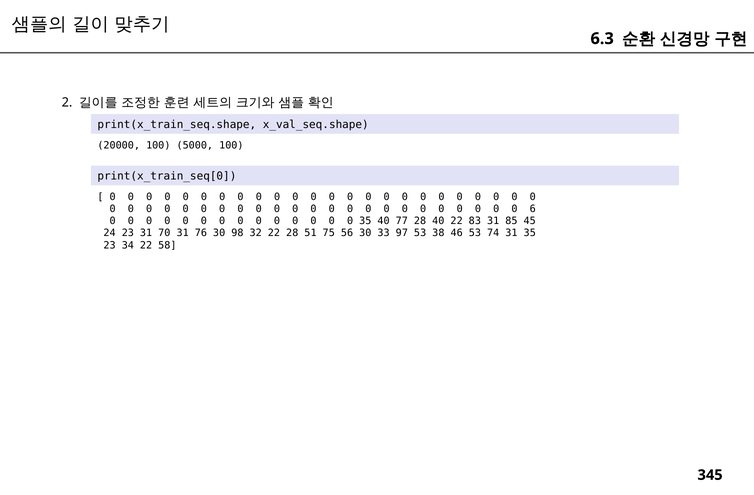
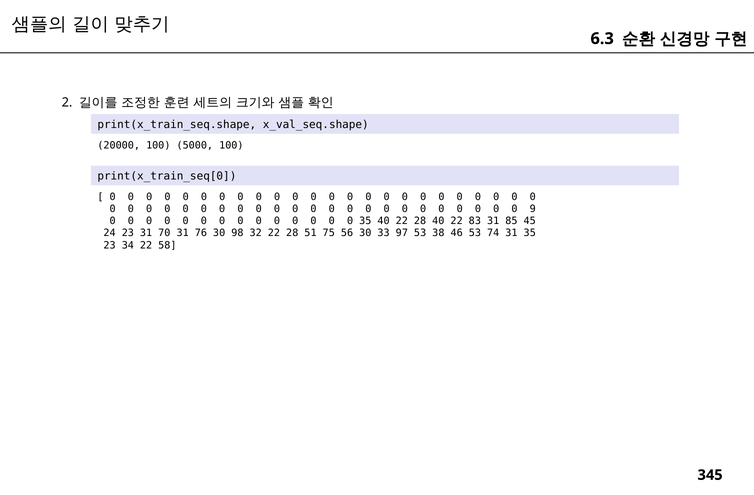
6: 6 -> 9 (533, 209)
35 40 77: 77 -> 22 (402, 221)
